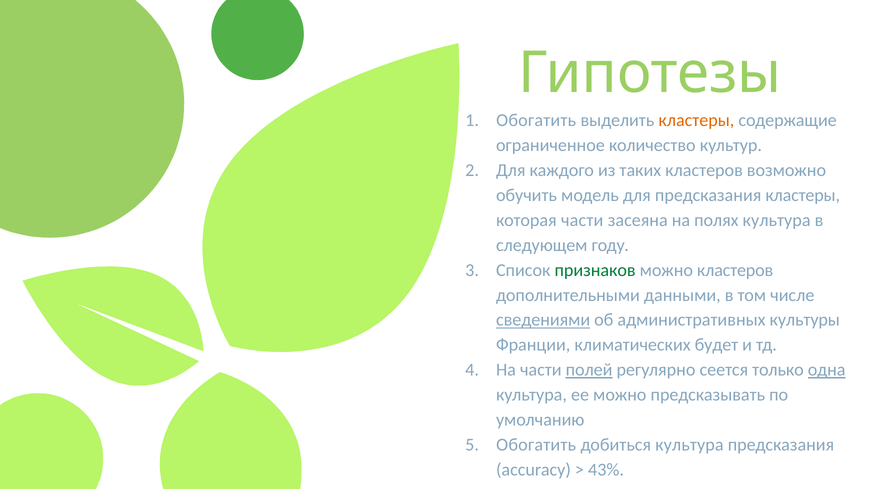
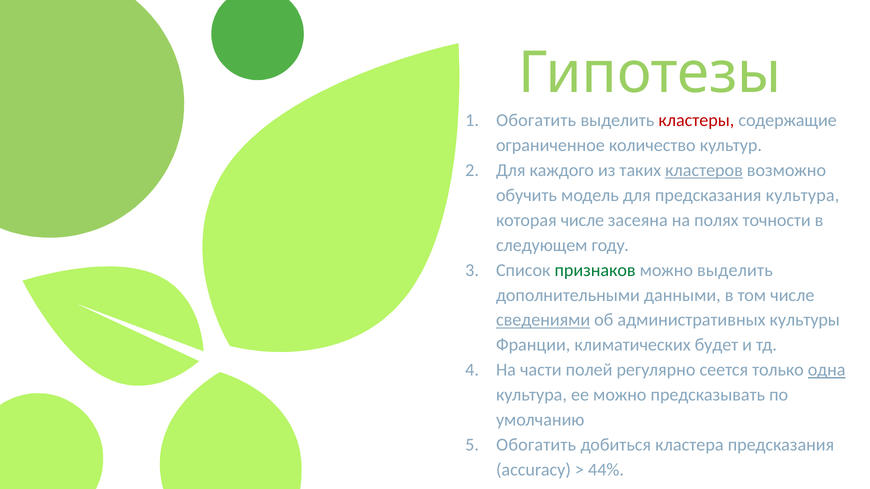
кластеры colour: orange -> red (696, 120)
кластеров underline: none -> present (704, 170)
предсказания кластеры: кластеры -> культура (803, 195)
которая части: части -> числе (582, 220)
полях культура: культура -> точности (777, 220)
можно кластеров: кластеров -> выделить (735, 270)
полей underline: present -> none (589, 370)
добиться культура: культура -> кластера (689, 445)
43%: 43% -> 44% (606, 470)
